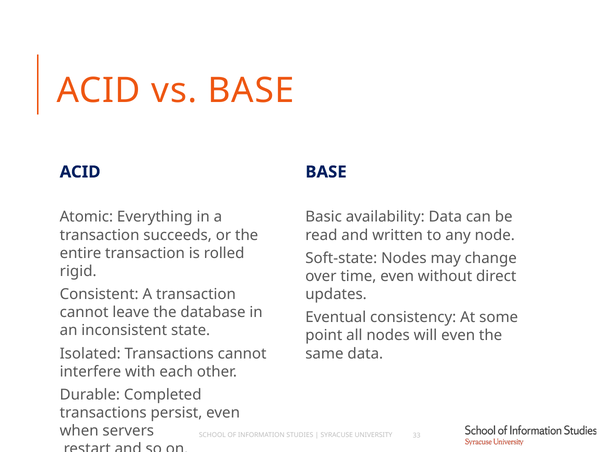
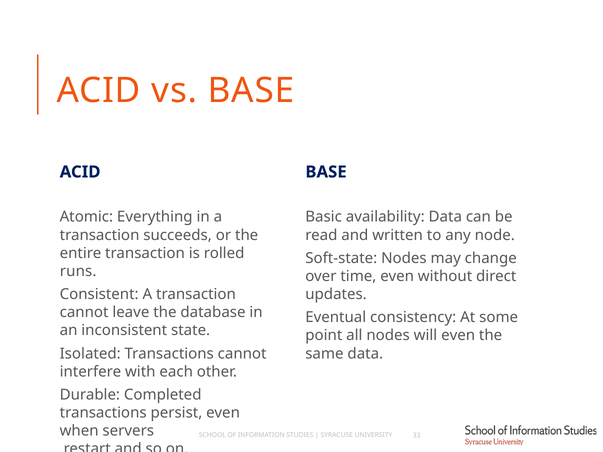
rigid: rigid -> runs (78, 271)
